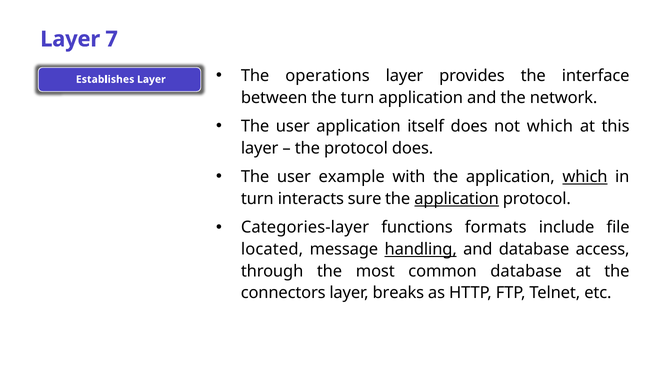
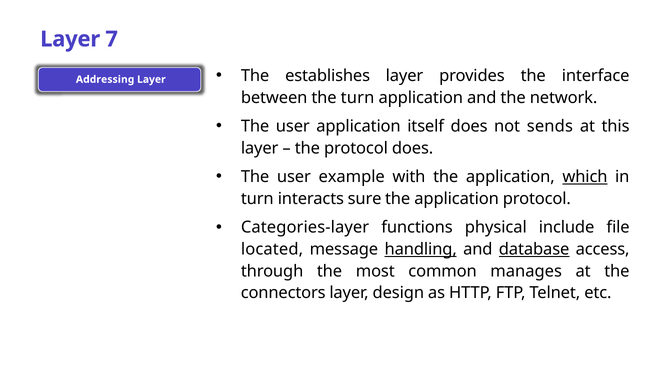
Establishes: Establishes -> Addressing (105, 79)
operations: operations -> establishes (328, 76)
not which: which -> sends (550, 126)
application underline: present -> none (457, 199)
formats: formats -> physical (496, 227)
database underline: none -> present (534, 249)
common database: database -> manages (526, 271)
breaks: breaks -> design (398, 293)
